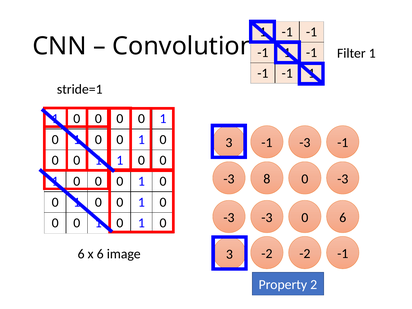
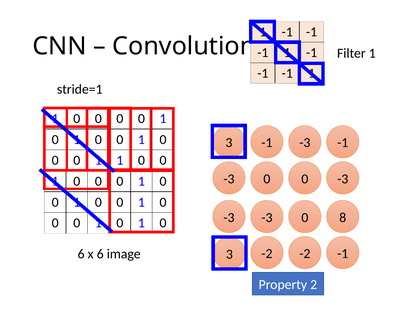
8: 8 -> 0 (267, 179)
-3 0 6: 6 -> 8 (343, 217)
